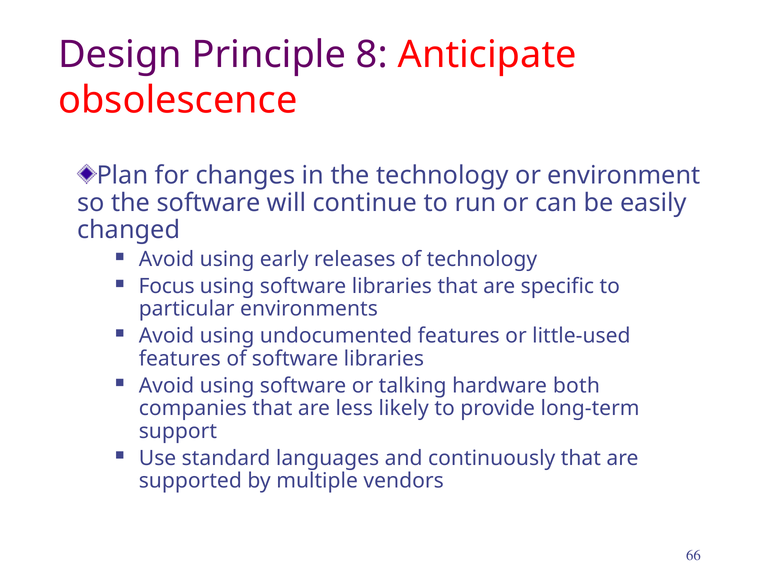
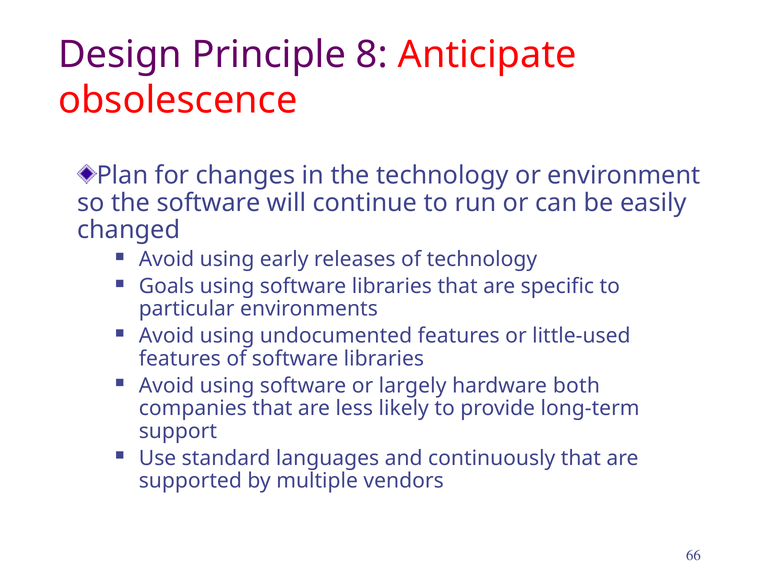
Focus: Focus -> Goals (167, 286)
talking: talking -> largely (413, 386)
